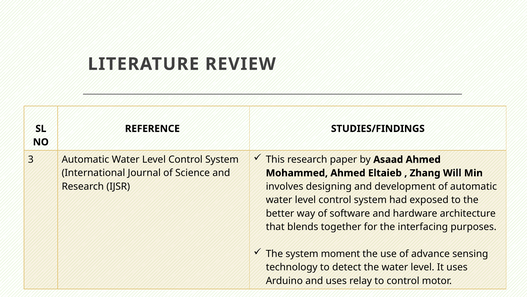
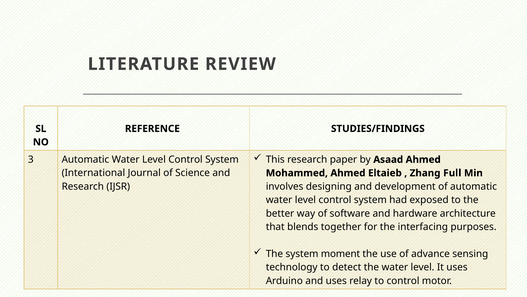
Will: Will -> Full (452, 173)
